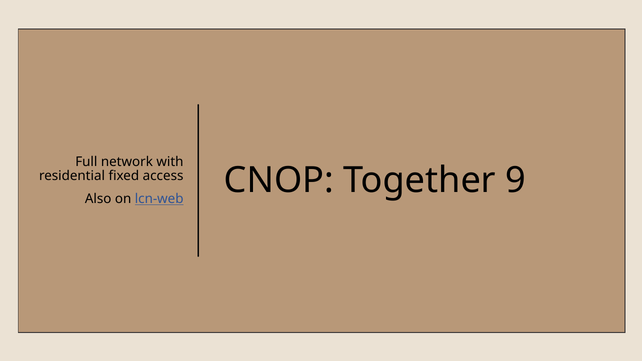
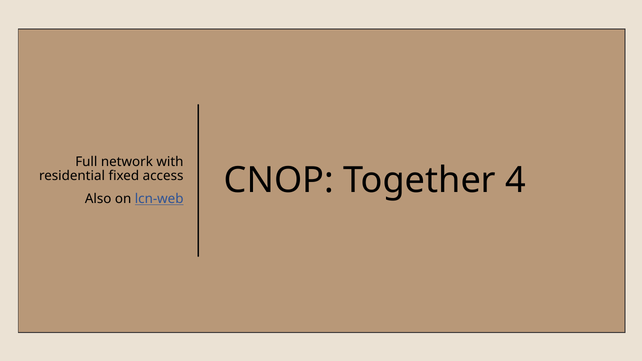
9: 9 -> 4 (516, 180)
